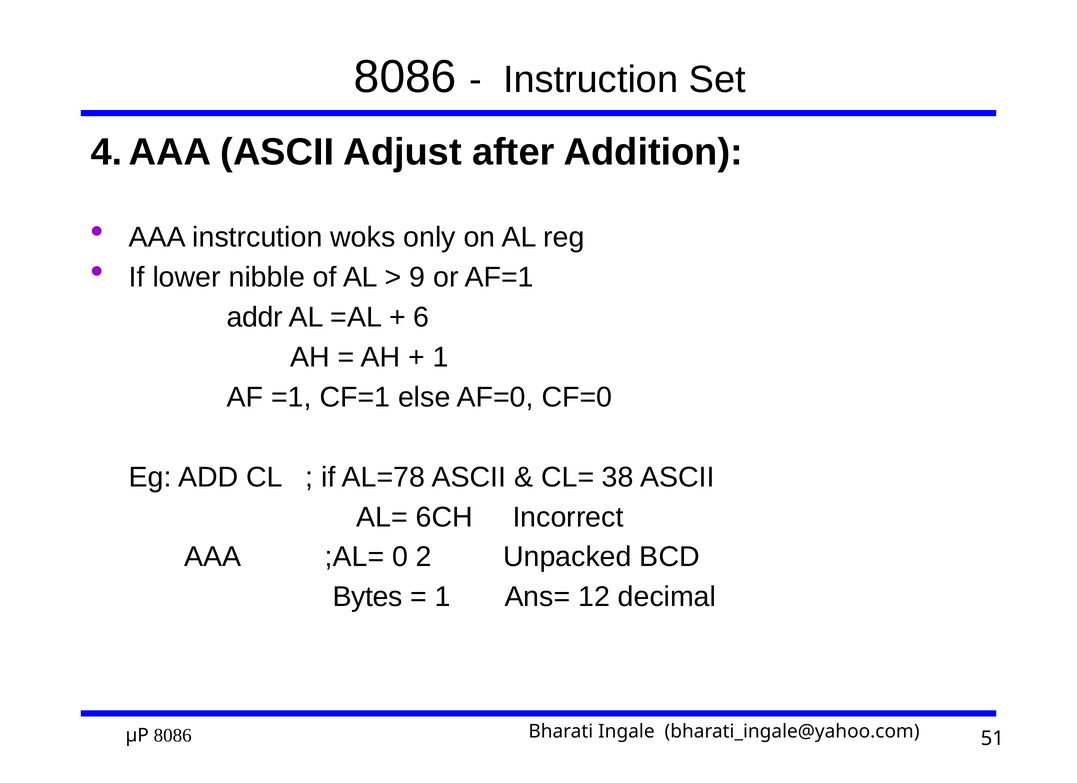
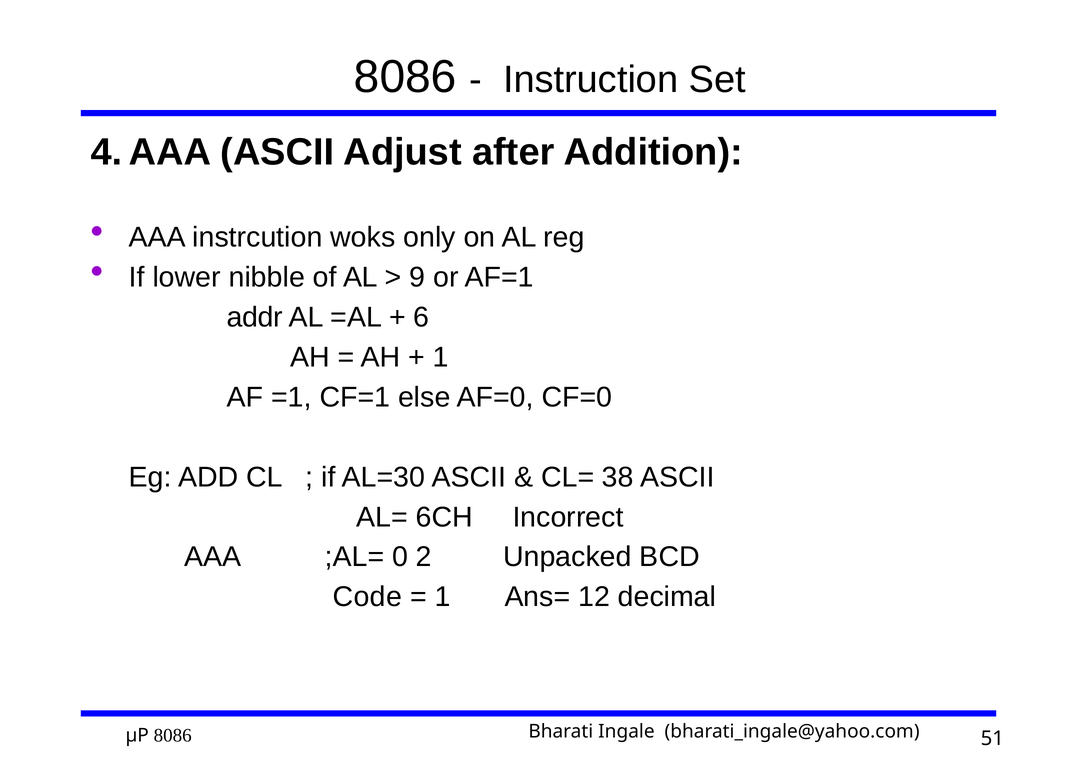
AL=78: AL=78 -> AL=30 (384, 477)
Bytes: Bytes -> Code (367, 597)
